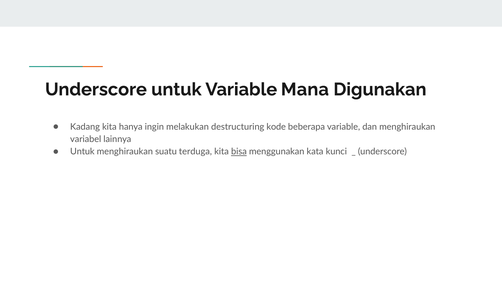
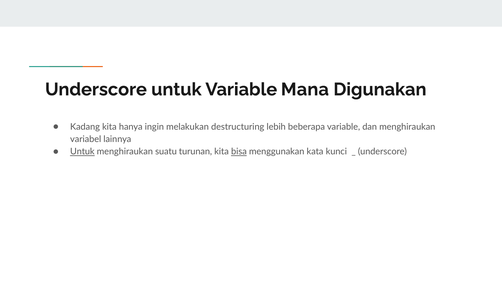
kode: kode -> lebih (276, 127)
Untuk underline: none -> present (82, 152)
terduga: terduga -> turunan (195, 152)
